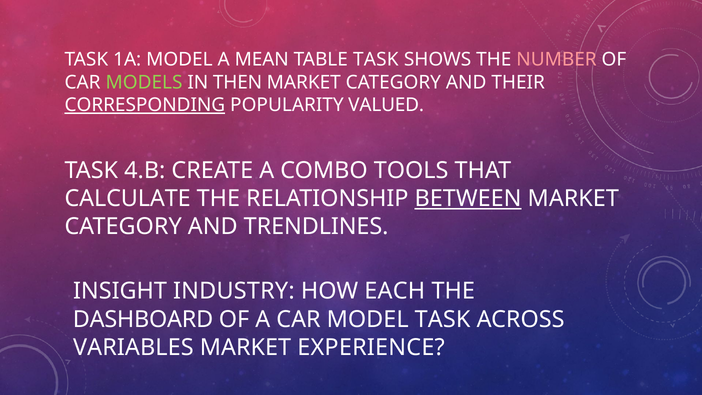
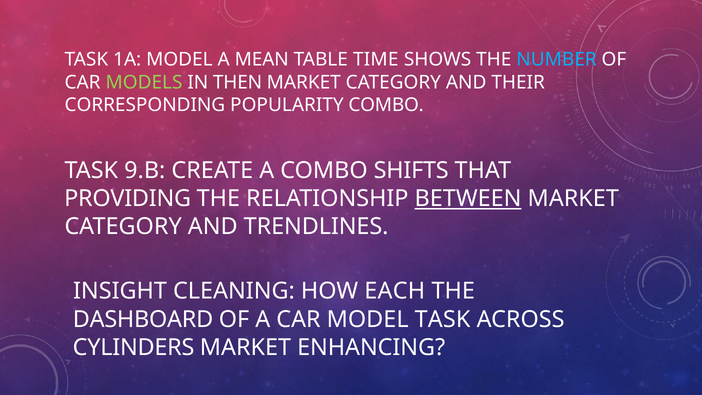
TABLE TASK: TASK -> TIME (376, 59)
NUMBER colour: pink -> light blue (556, 59)
CORRESPONDING underline: present -> none (145, 105)
POPULARITY VALUED: VALUED -> COMBO (386, 105)
4.B: 4.B -> 9.B (145, 171)
TOOLS: TOOLS -> SHIFTS (411, 171)
CALCULATE: CALCULATE -> PROVIDING (128, 199)
INDUSTRY: INDUSTRY -> CLEANING (234, 291)
VARIABLES: VARIABLES -> CYLINDERS (134, 347)
EXPERIENCE: EXPERIENCE -> ENHANCING (371, 347)
